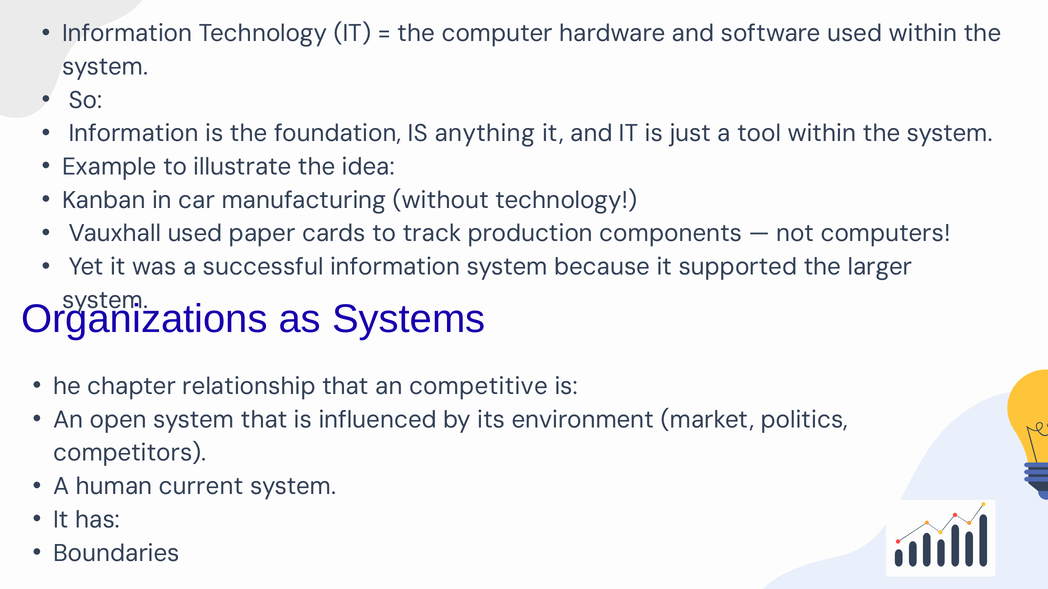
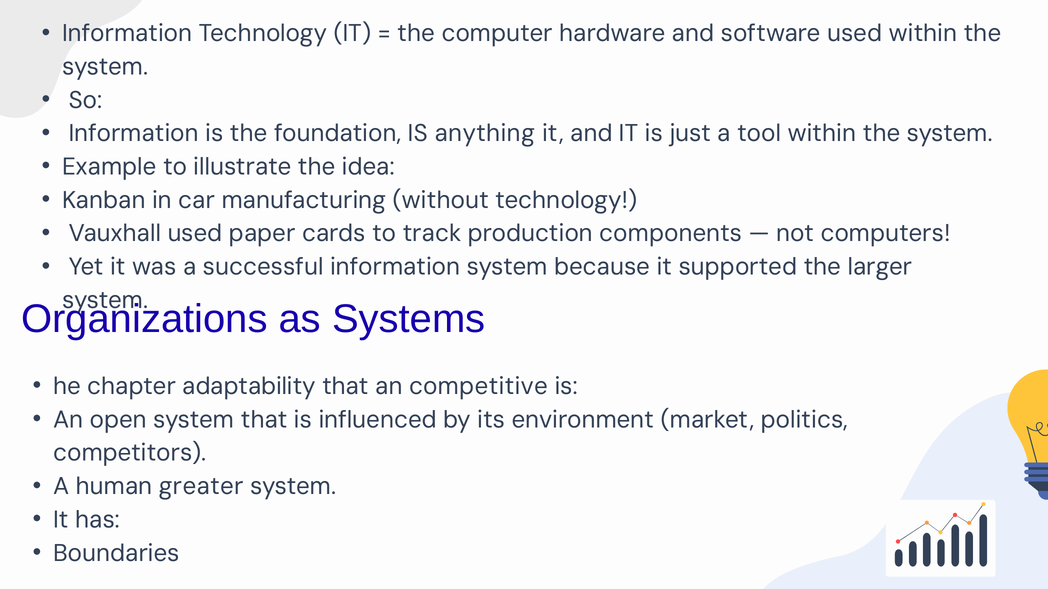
relationship: relationship -> adaptability (249, 387)
current: current -> greater (201, 487)
